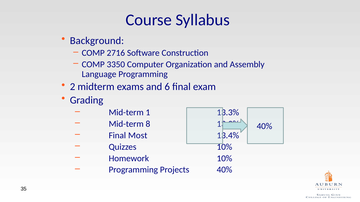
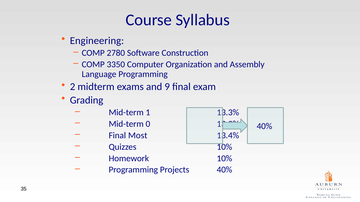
Background: Background -> Engineering (97, 41)
2716: 2716 -> 2780 (116, 53)
6: 6 -> 9 (167, 87)
8: 8 -> 0 (148, 124)
